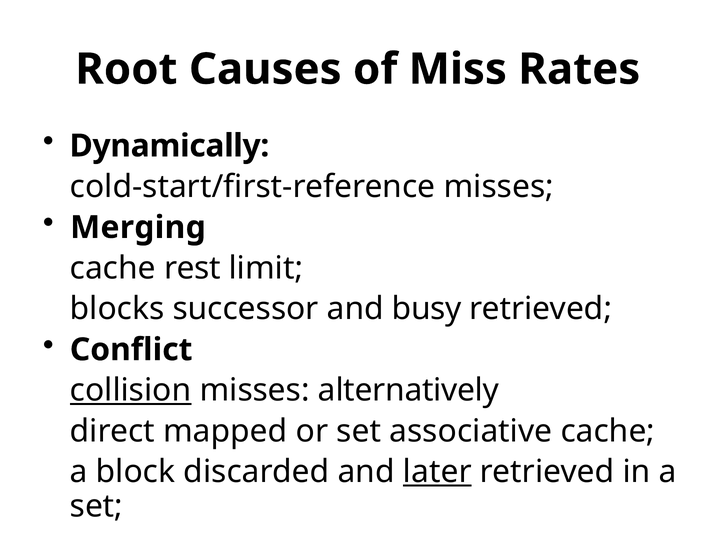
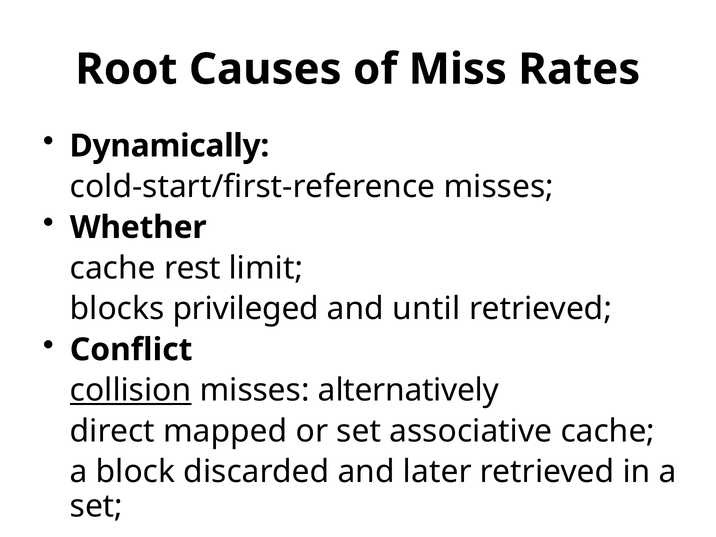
Merging: Merging -> Whether (138, 227)
successor: successor -> privileged (246, 309)
busy: busy -> until (426, 309)
later underline: present -> none (437, 472)
